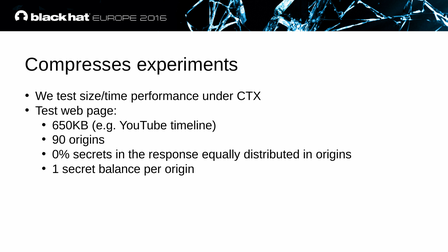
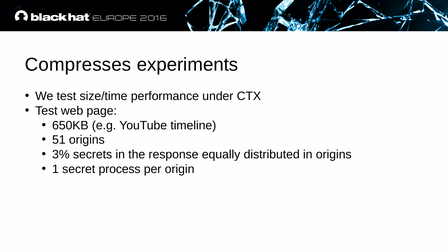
90: 90 -> 51 (59, 140)
0%: 0% -> 3% (61, 155)
balance: balance -> process (120, 169)
